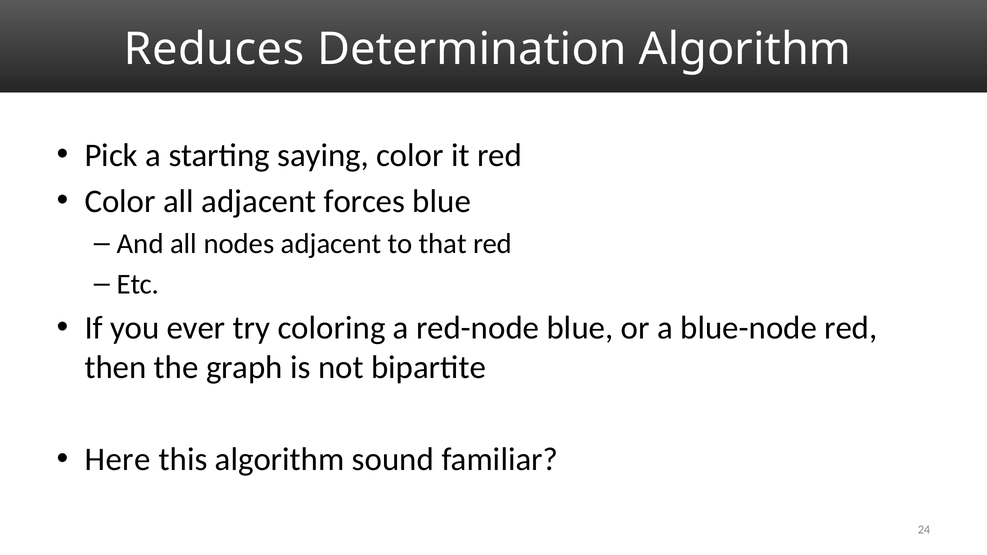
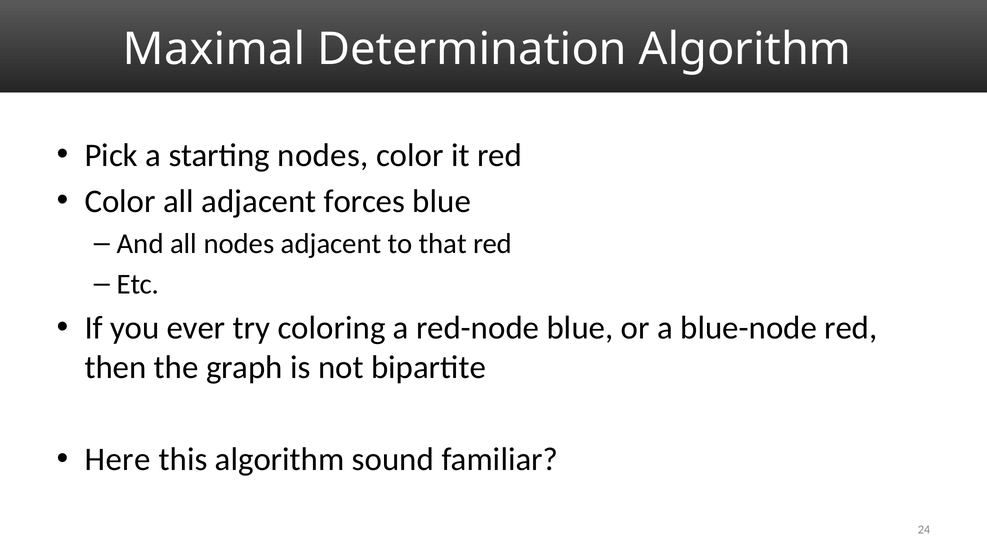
Reduces: Reduces -> Maximal (214, 49)
starting saying: saying -> nodes (323, 155)
